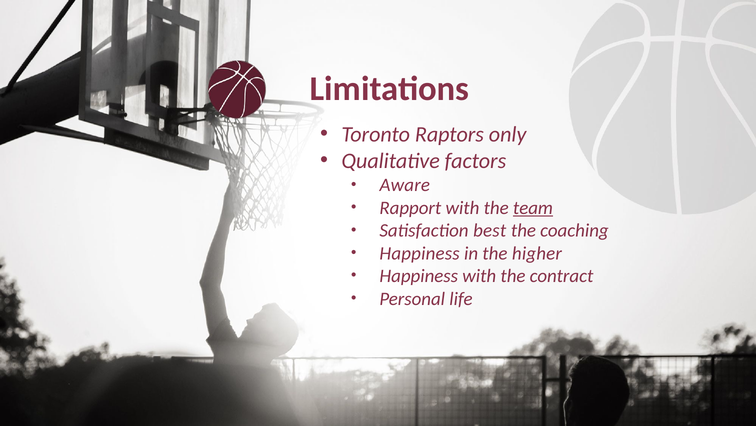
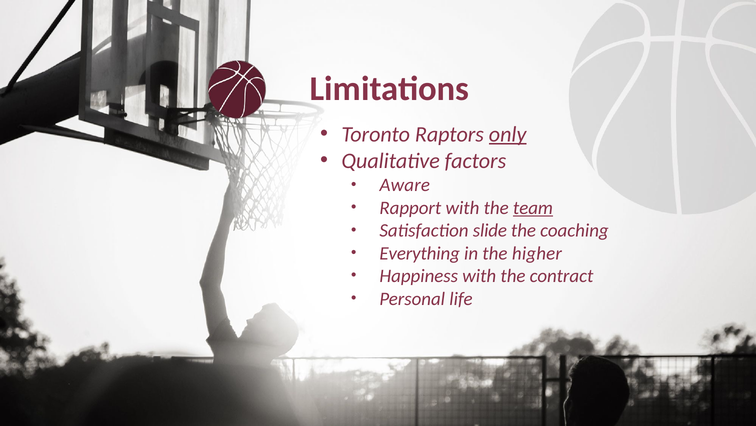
only underline: none -> present (508, 134)
best: best -> slide (490, 230)
Happiness: Happiness -> Everything (420, 253)
